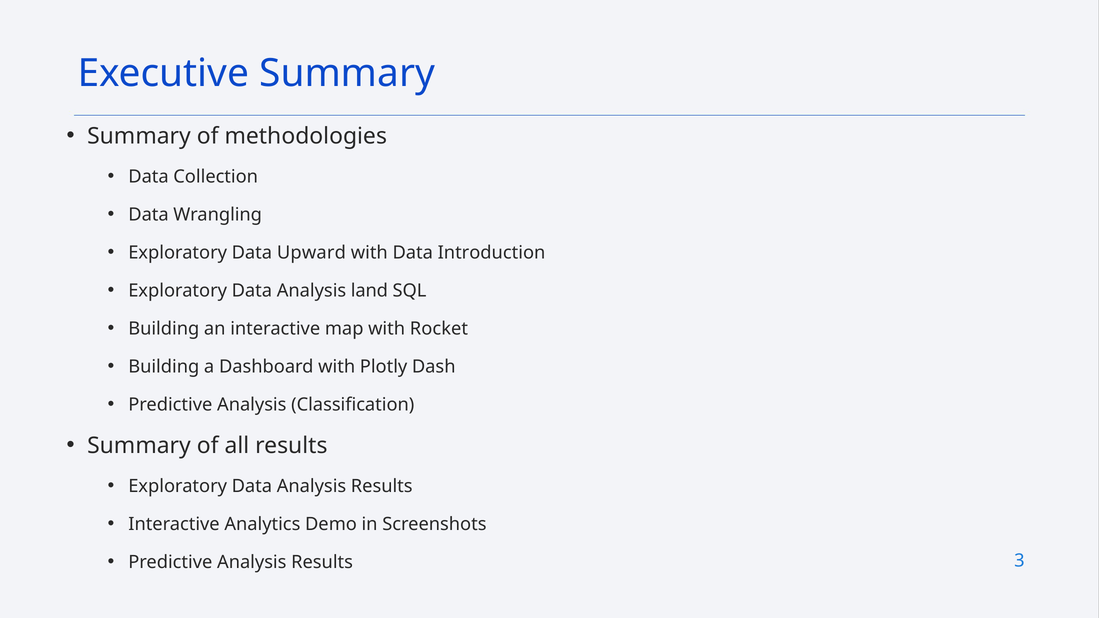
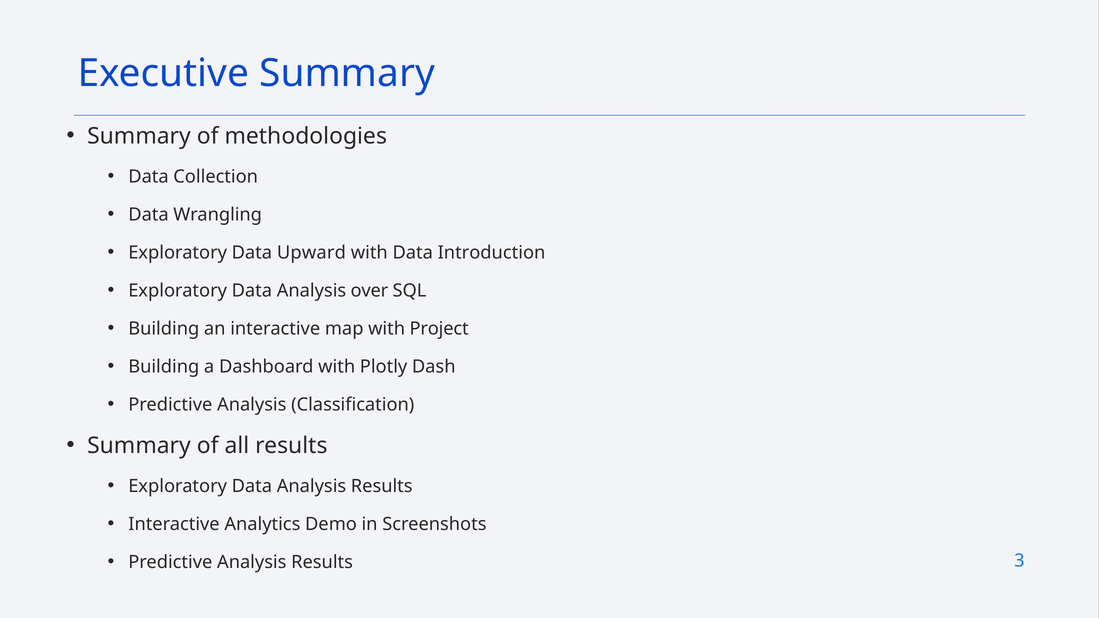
land: land -> over (369, 291)
Rocket: Rocket -> Project (439, 329)
